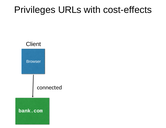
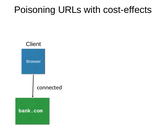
Privileges: Privileges -> Poisoning (35, 10)
